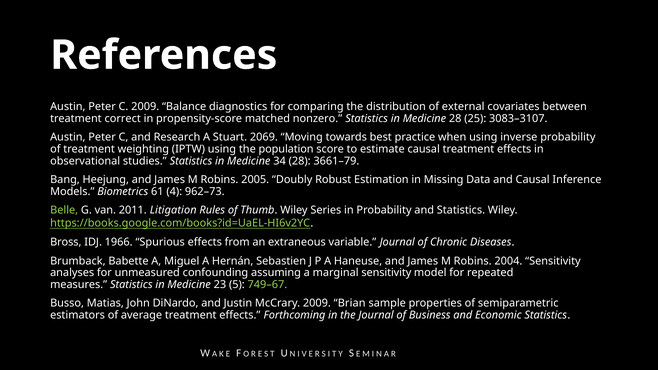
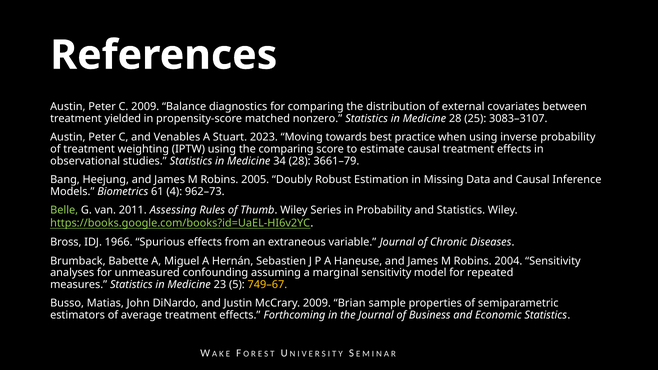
correct: correct -> yielded (123, 119)
Research: Research -> Venables (177, 137)
2069: 2069 -> 2023 (264, 137)
the population: population -> comparing (286, 149)
Litigation: Litigation -> Assessing (173, 210)
749–67 colour: light green -> yellow (267, 285)
